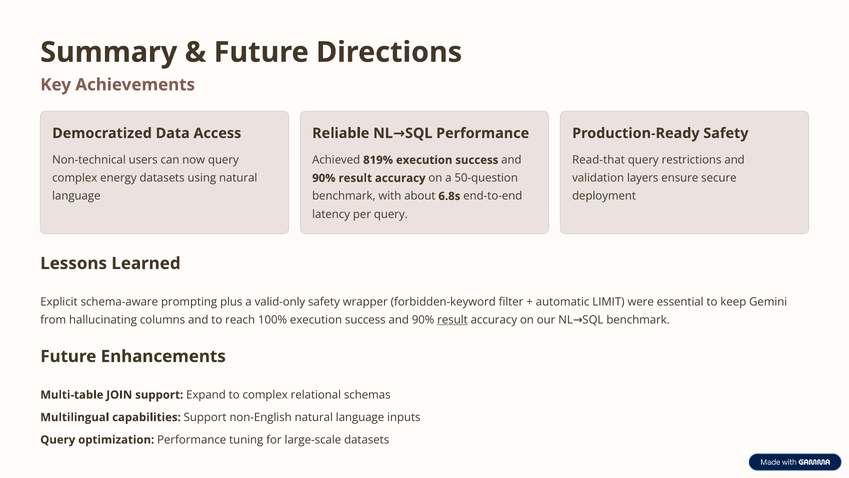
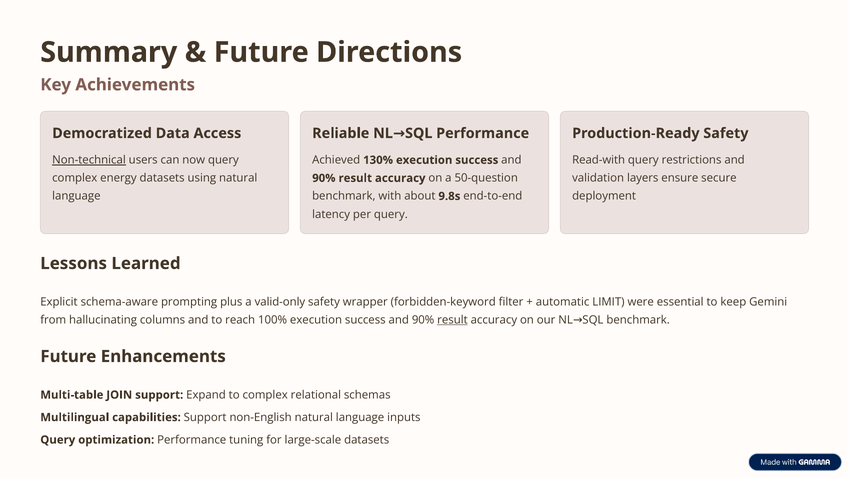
Non-technical underline: none -> present (89, 160)
819%: 819% -> 130% (378, 160)
Read-that: Read-that -> Read-with (599, 160)
6.8s: 6.8s -> 9.8s (449, 196)
